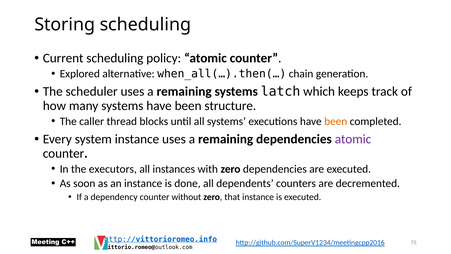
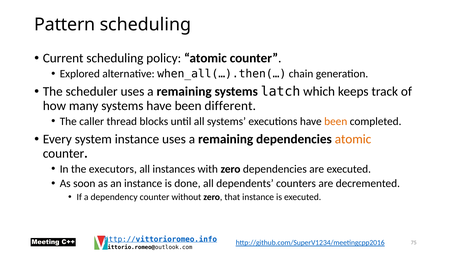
Storing: Storing -> Pattern (65, 25)
structure: structure -> different (230, 106)
atomic colour: purple -> orange (353, 139)
